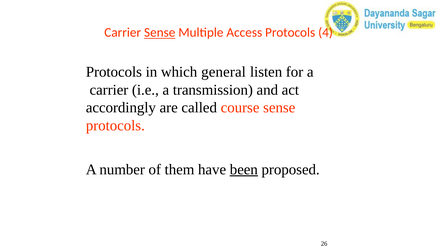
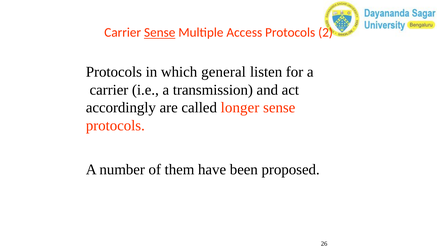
4: 4 -> 2 (326, 33)
course: course -> longer (240, 108)
been underline: present -> none (244, 169)
